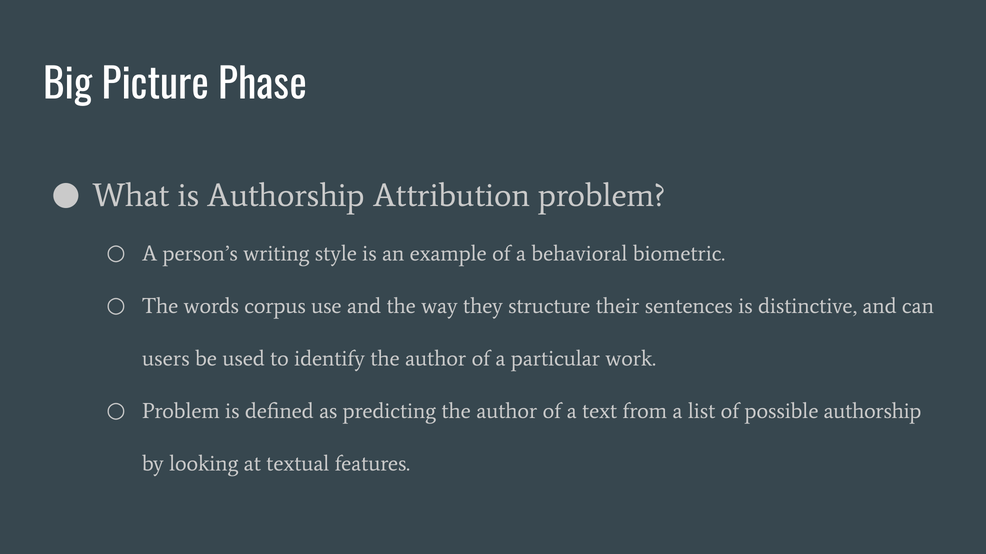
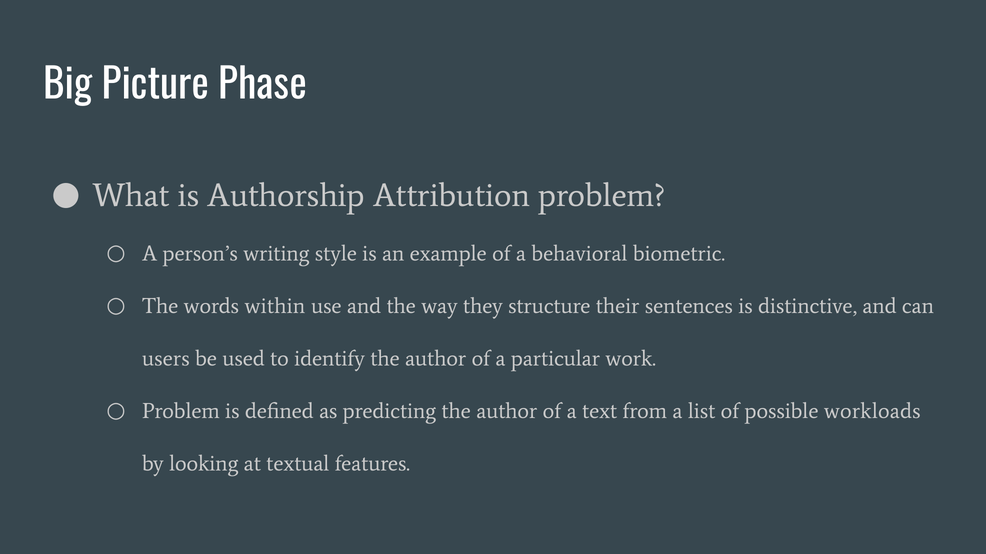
corpus: corpus -> within (275, 307)
possible authorship: authorship -> workloads (872, 412)
